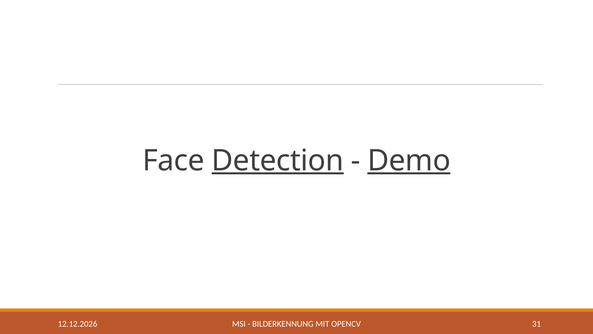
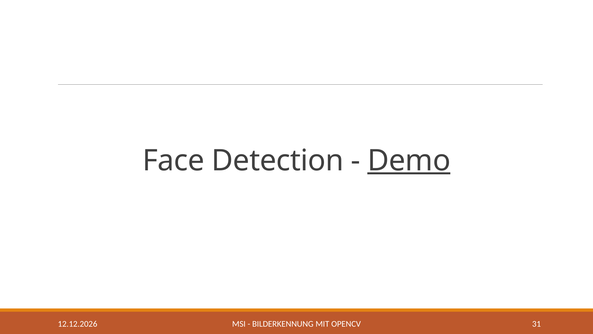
Detection underline: present -> none (278, 160)
